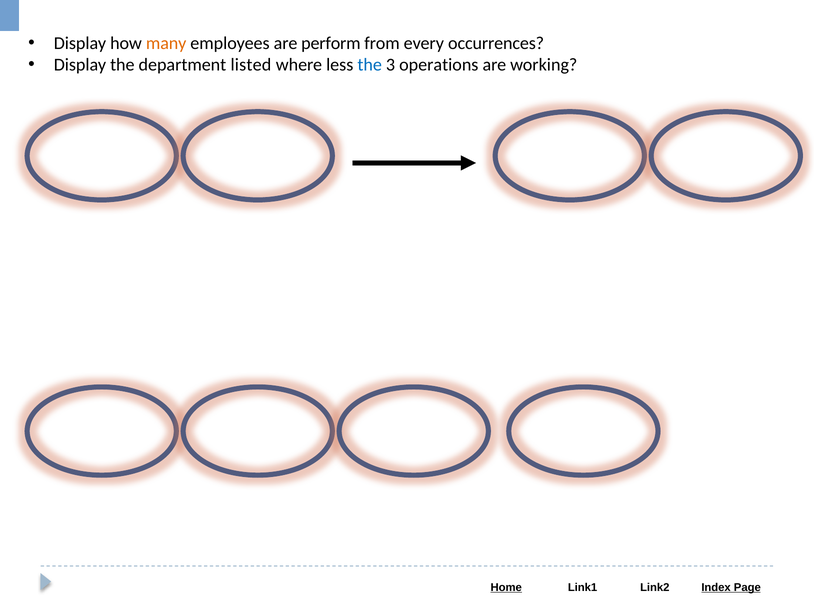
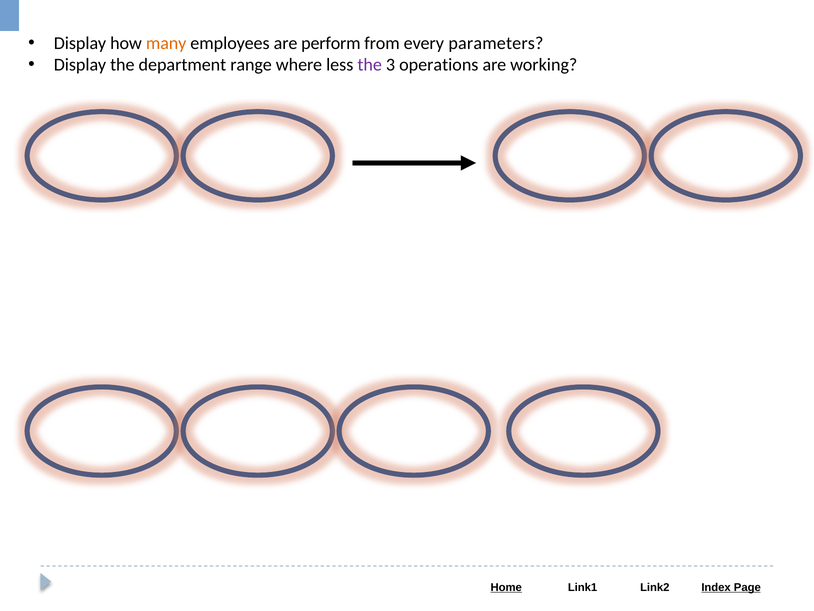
occurrences: occurrences -> parameters (496, 43)
listed: listed -> range (251, 65)
the colour: blue -> purple (370, 65)
